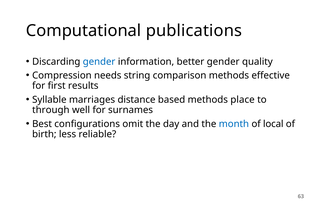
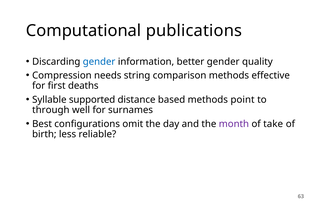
results: results -> deaths (83, 86)
marriages: marriages -> supported (92, 100)
place: place -> point (243, 100)
month colour: blue -> purple (234, 124)
local: local -> take (273, 124)
